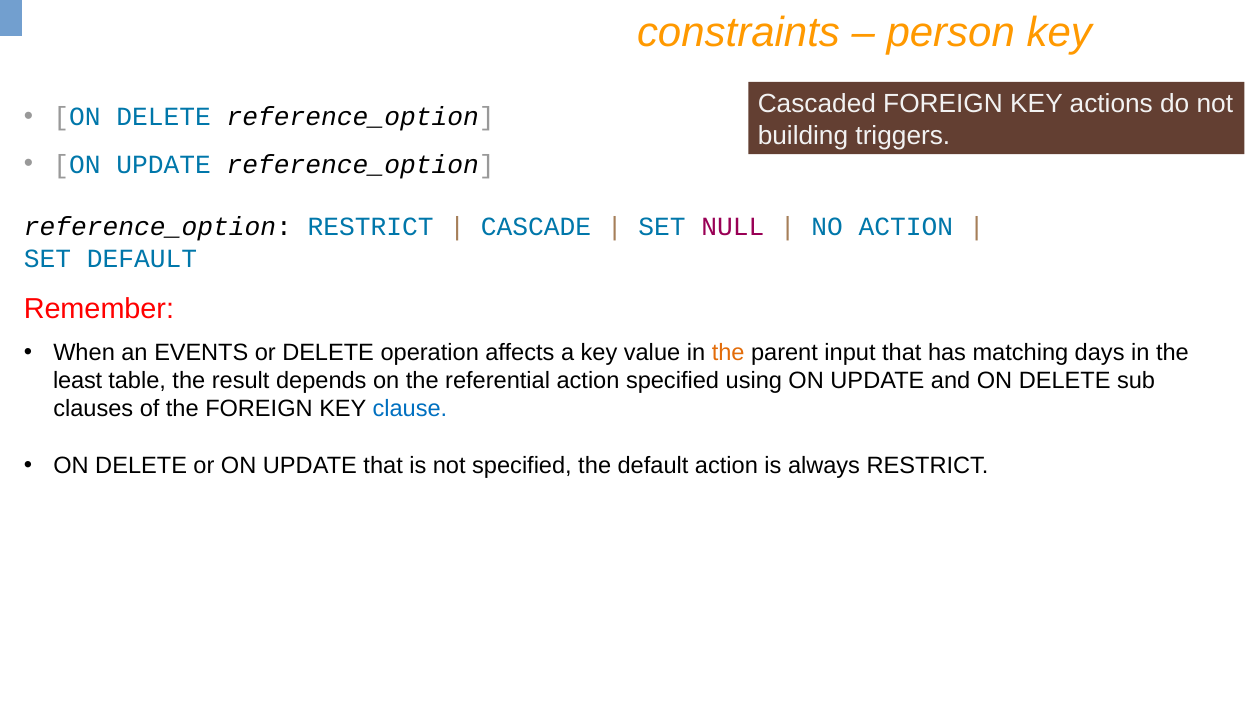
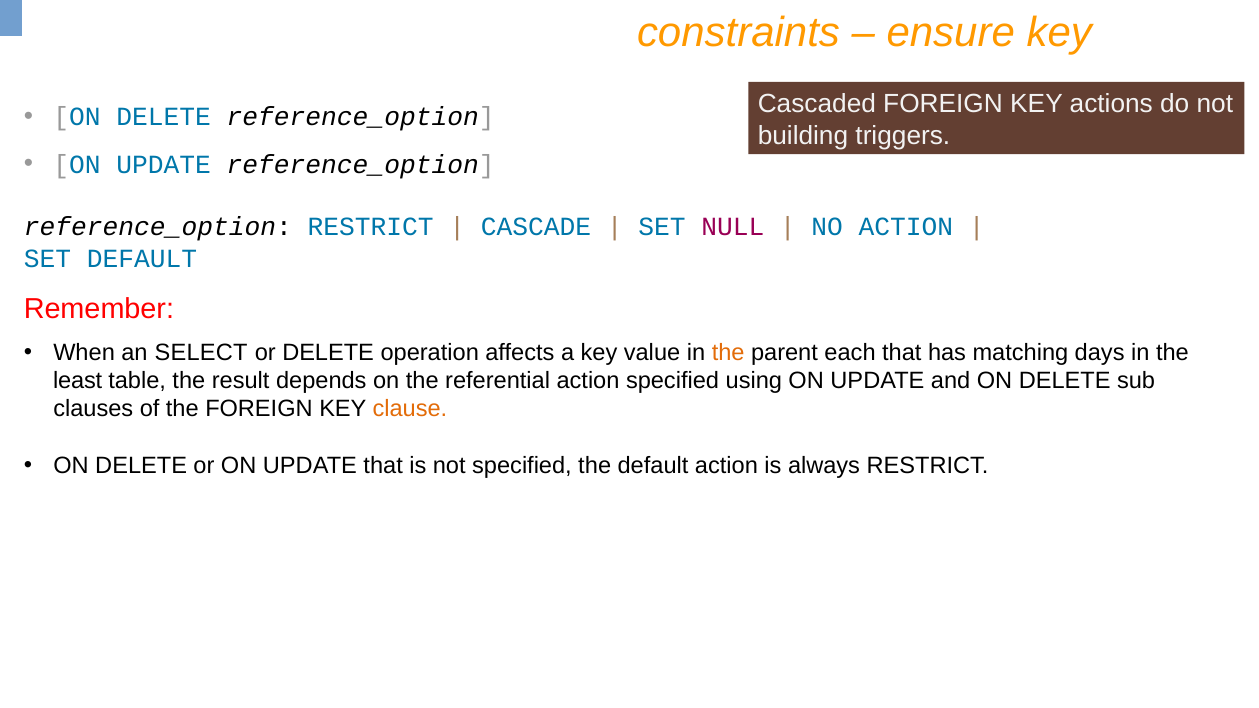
person: person -> ensure (951, 33)
EVENTS: EVENTS -> SELECT (201, 353)
input: input -> each (850, 353)
clause colour: blue -> orange (410, 409)
